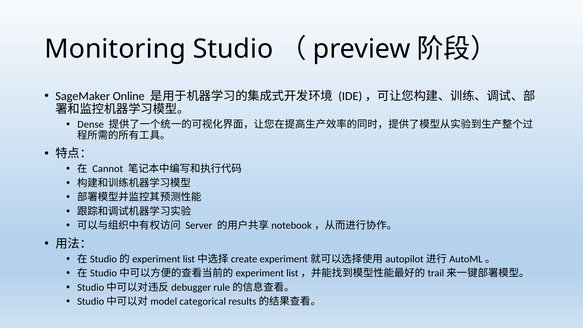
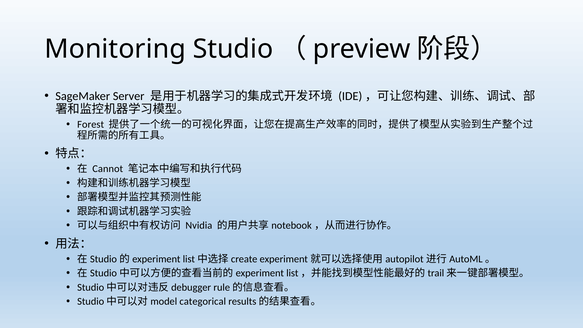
Online: Online -> Server (129, 96)
Dense: Dense -> Forest (91, 124)
Server: Server -> Nvidia (199, 226)
